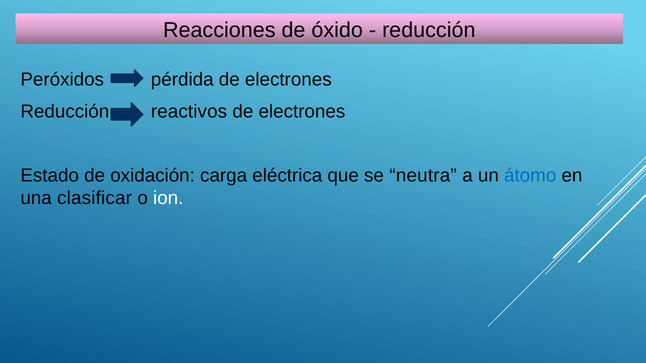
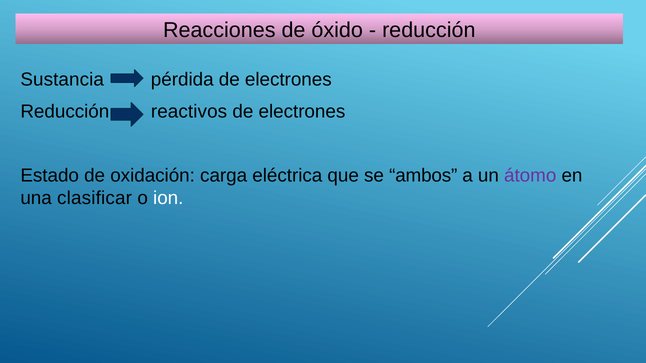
Peróxidos: Peróxidos -> Sustancia (62, 80)
neutra: neutra -> ambos (423, 176)
átomo colour: blue -> purple (530, 176)
